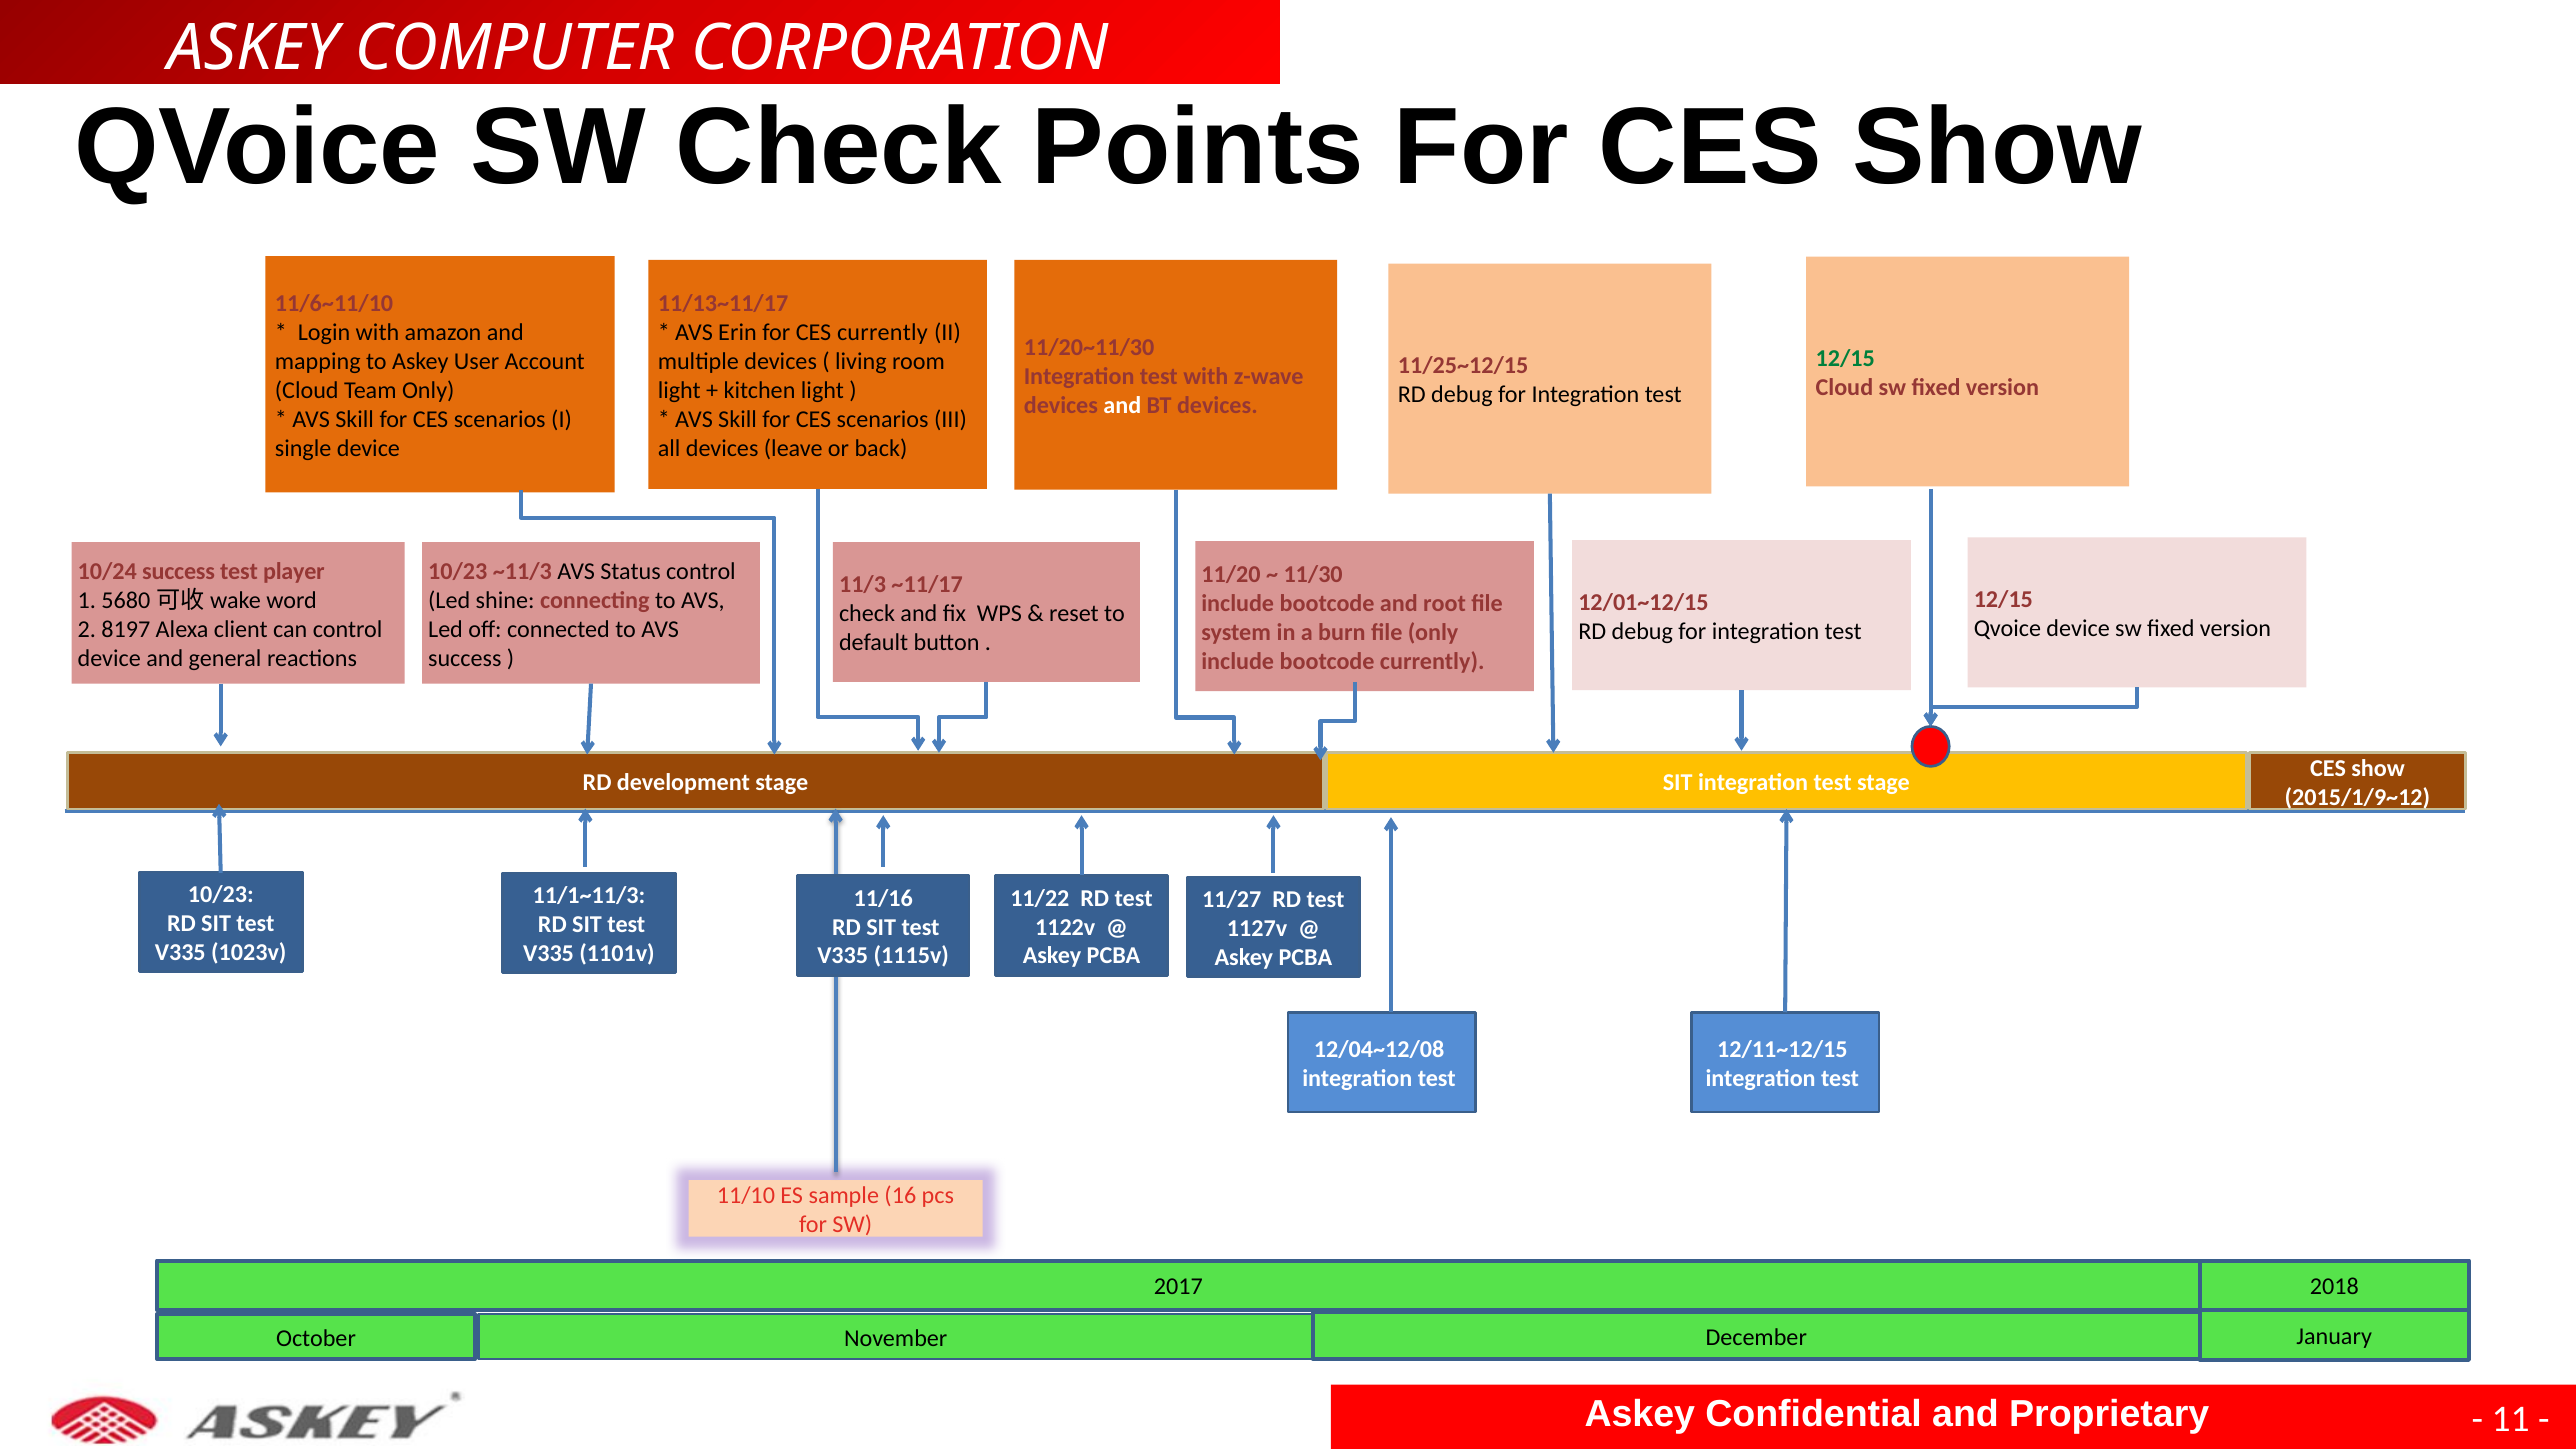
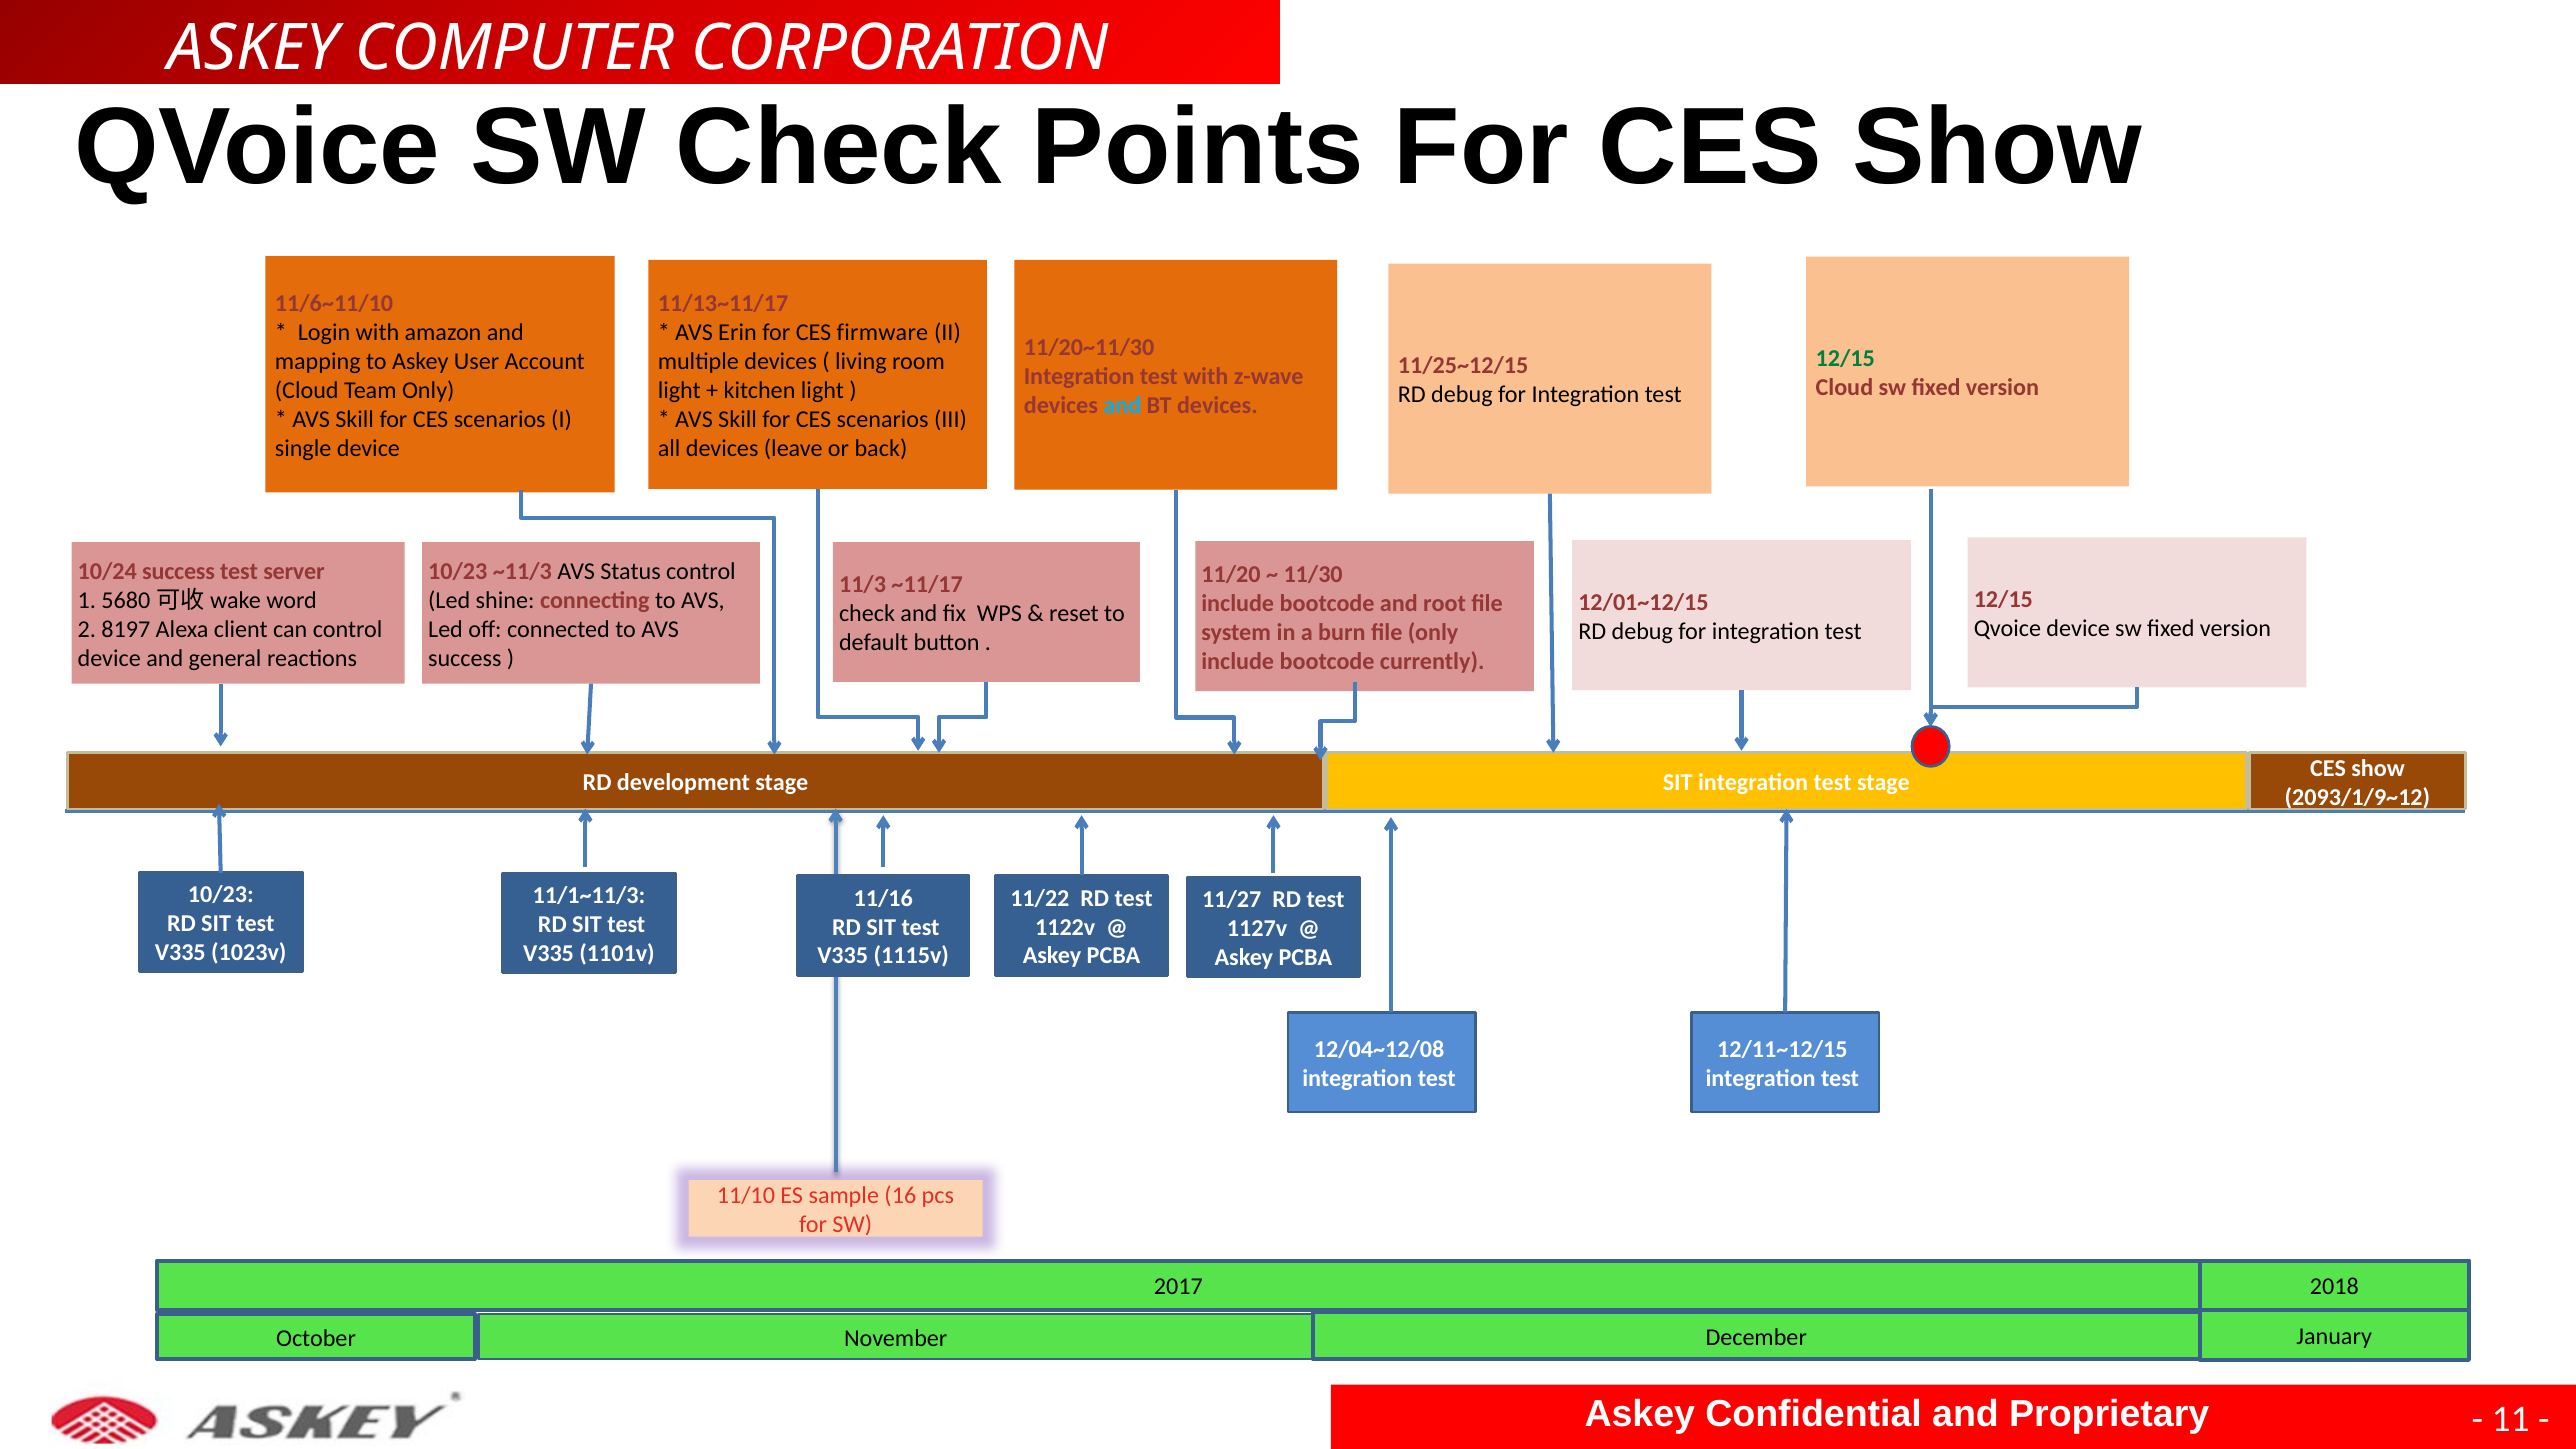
CES currently: currently -> firmware (882, 333)
and colour: white -> light blue (1122, 405)
player: player -> server (294, 571)
2015/1/9~12: 2015/1/9~12 -> 2093/1/9~12 (2357, 797)
